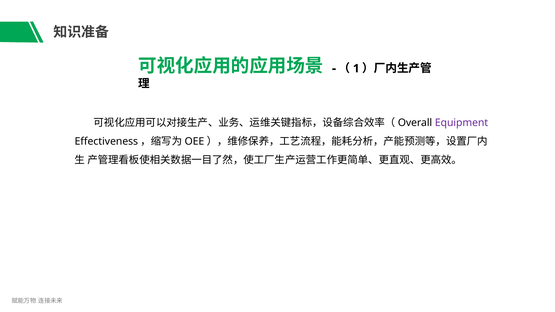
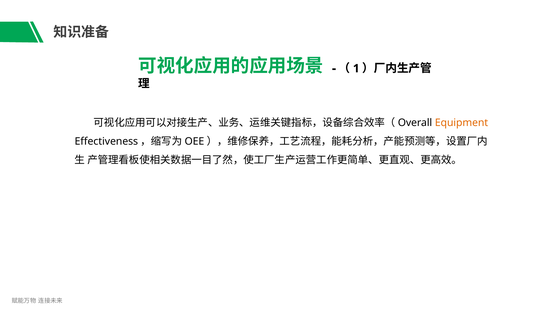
Equipment colour: purple -> orange (461, 123)
